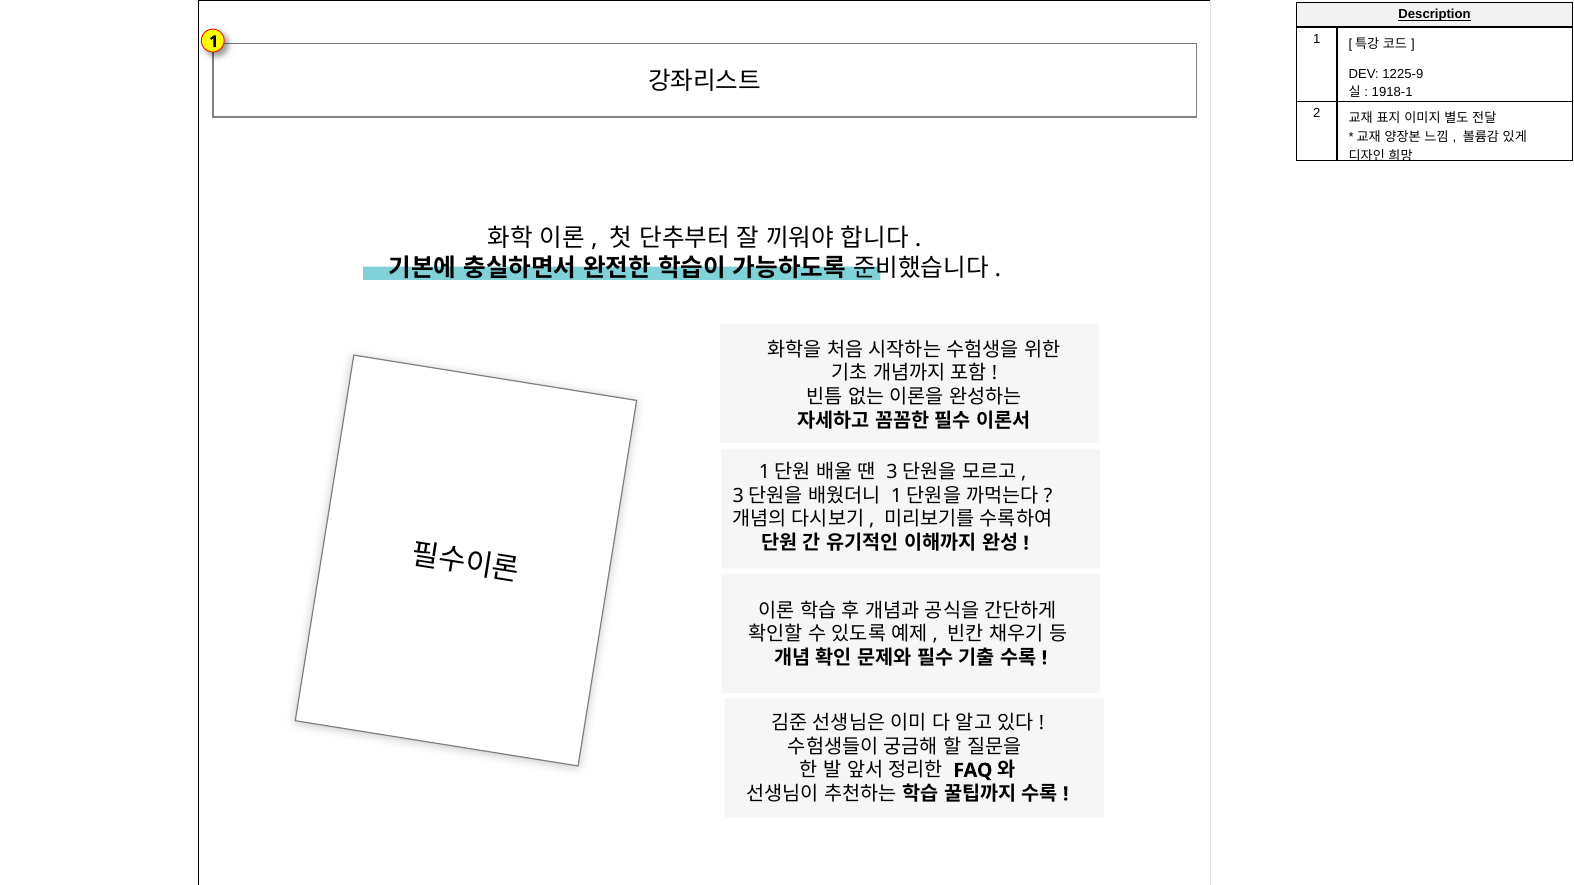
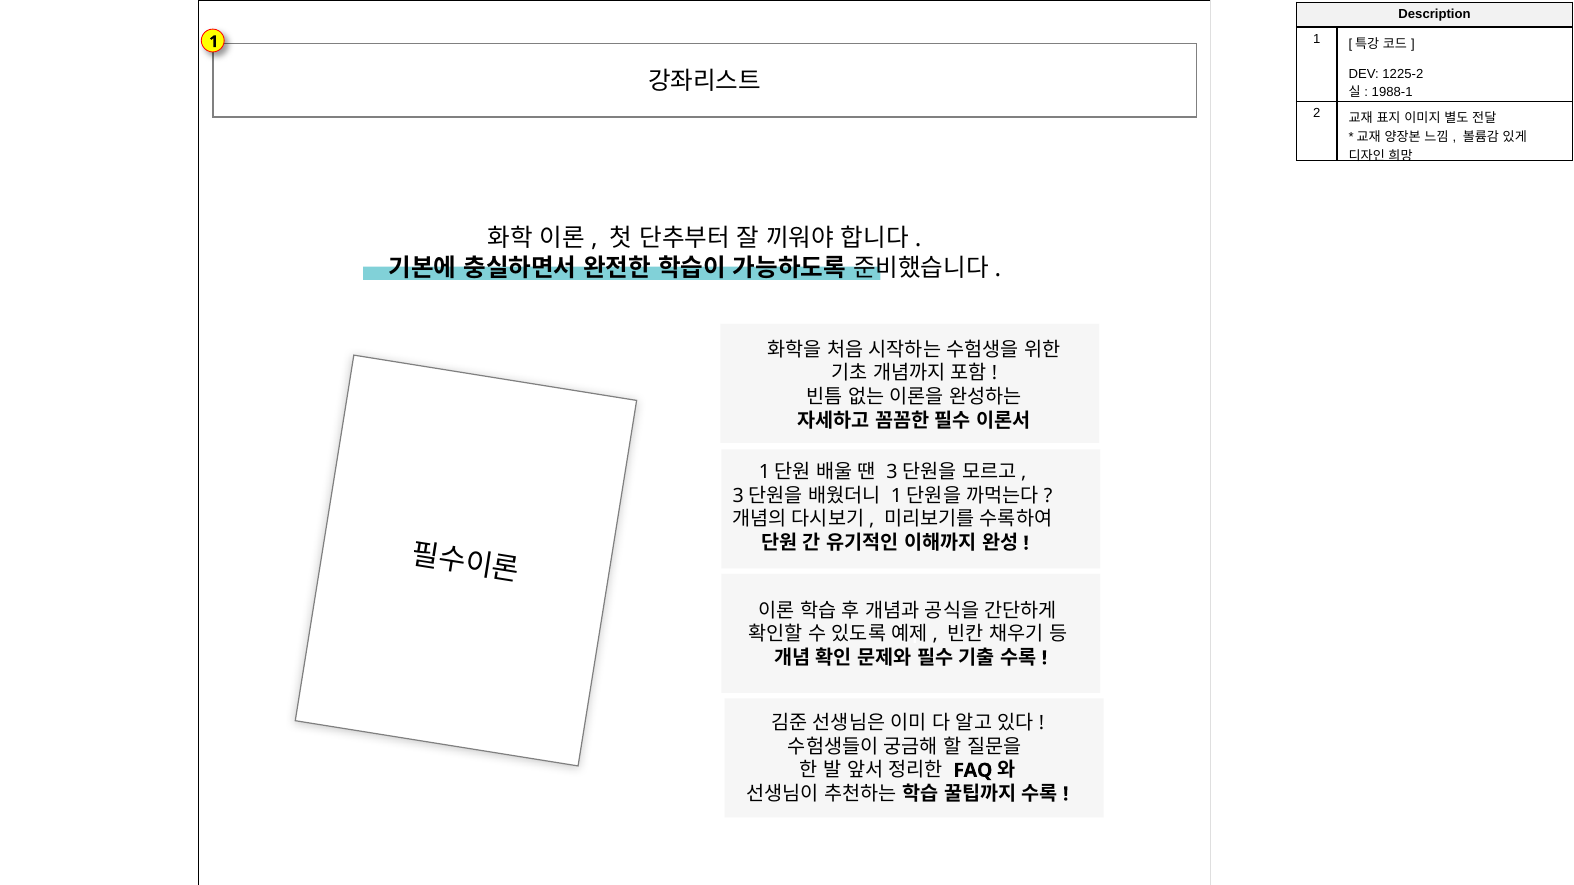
Description underline: present -> none (1435, 14)
1225-9: 1225-9 -> 1225-2 (1403, 74)
1918-1: 1918-1 -> 1988-1 (1392, 92)
